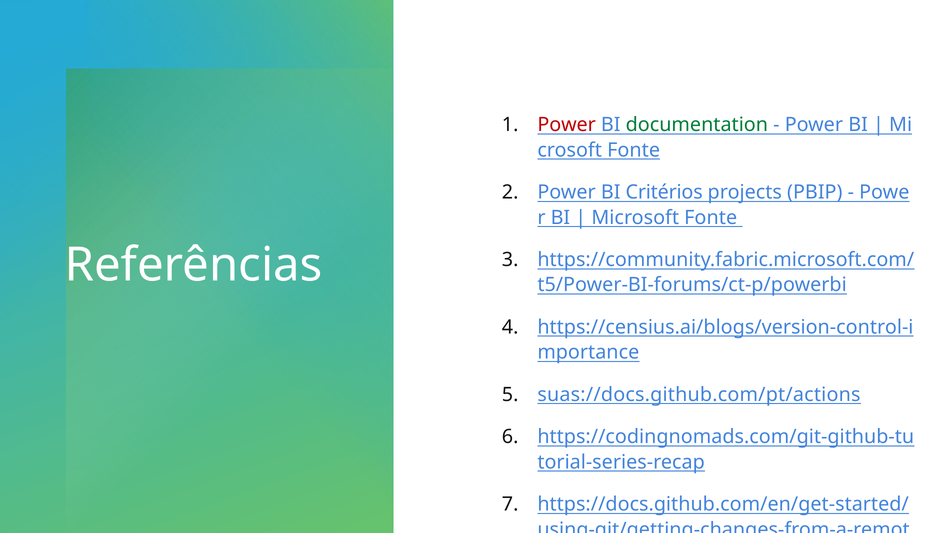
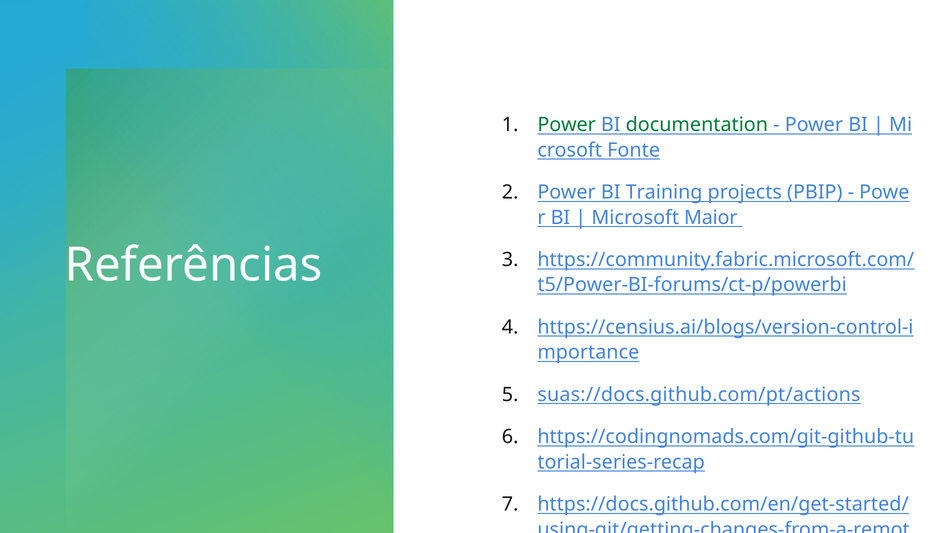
Power colour: red -> green (567, 125)
Critérios: Critérios -> Training (664, 192)
Microsoft Fonte: Fonte -> Maior (711, 218)
